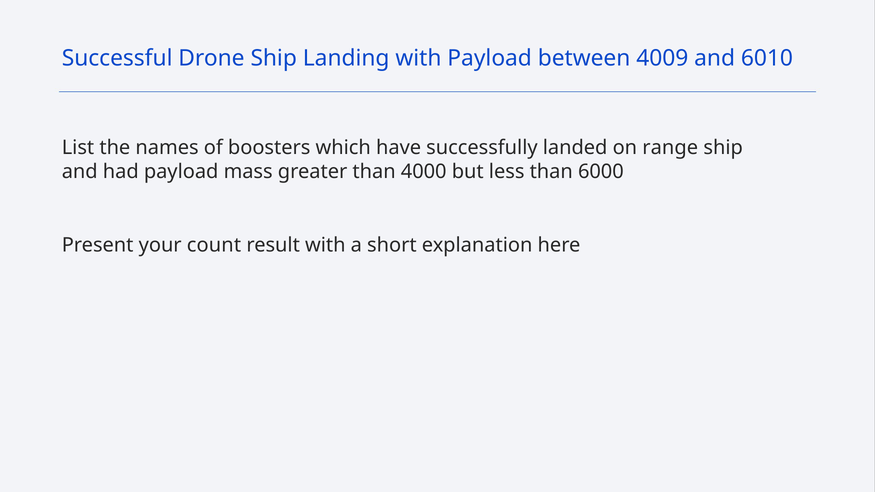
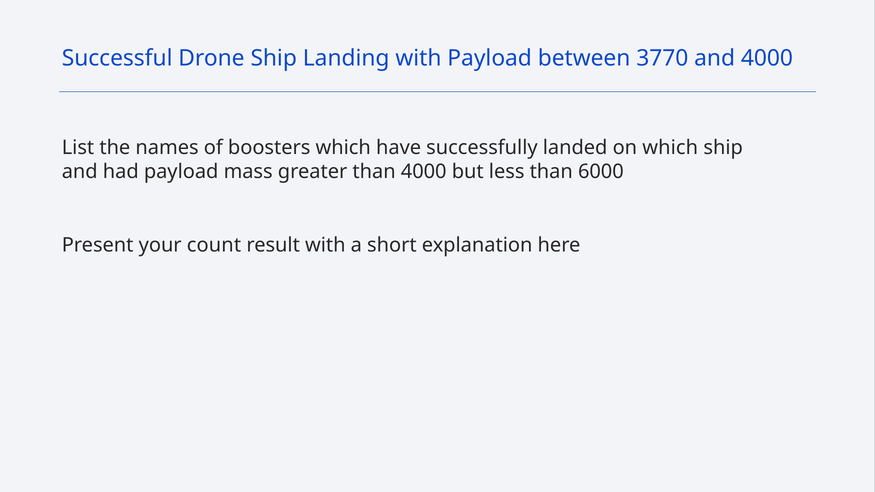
4009: 4009 -> 3770 (662, 58)
and 6010: 6010 -> 4000 (767, 58)
on range: range -> which (670, 148)
